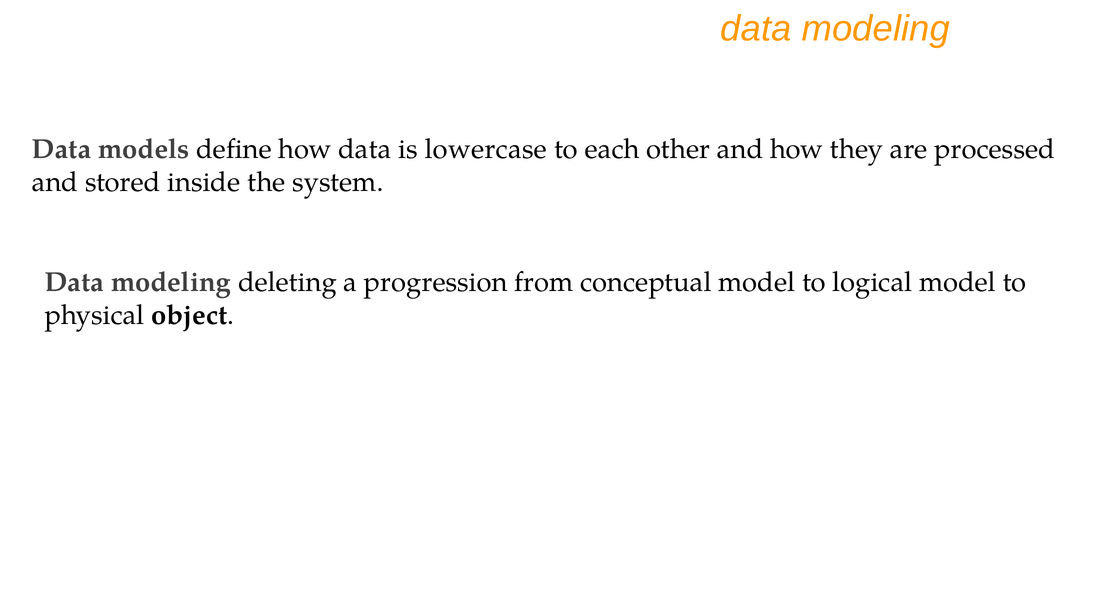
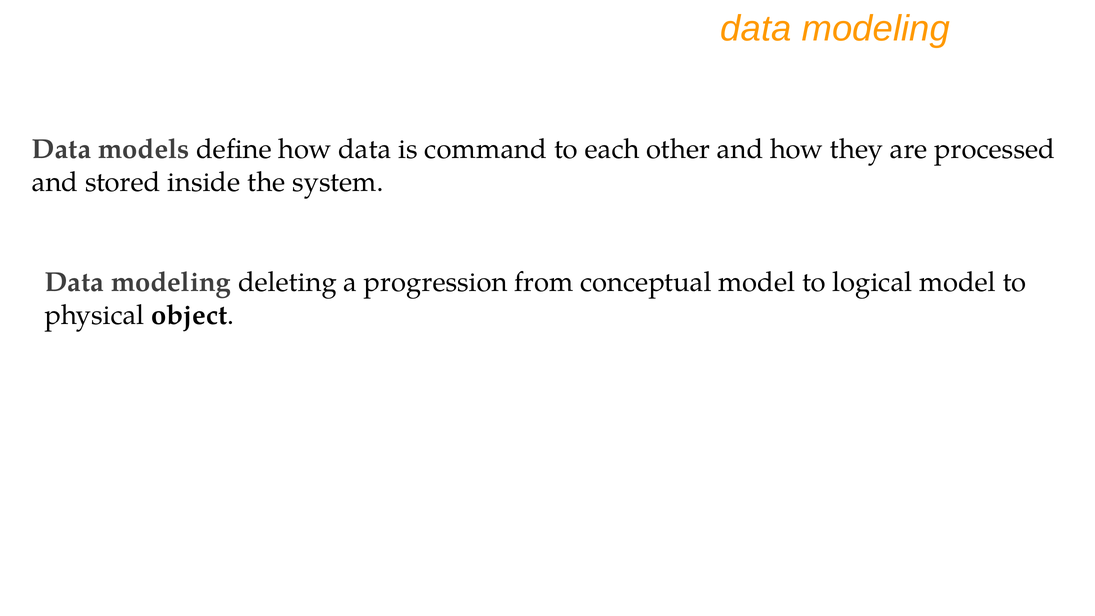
lowercase: lowercase -> command (486, 149)
